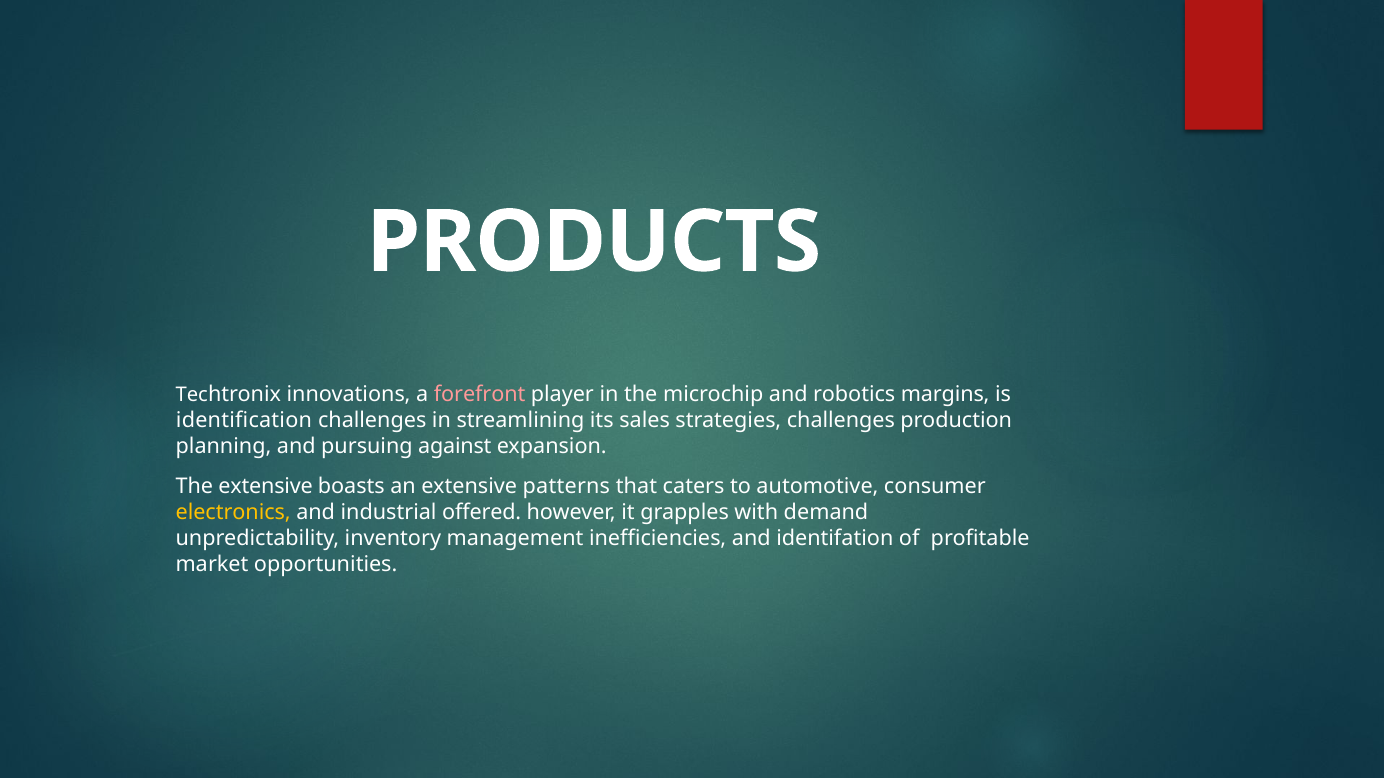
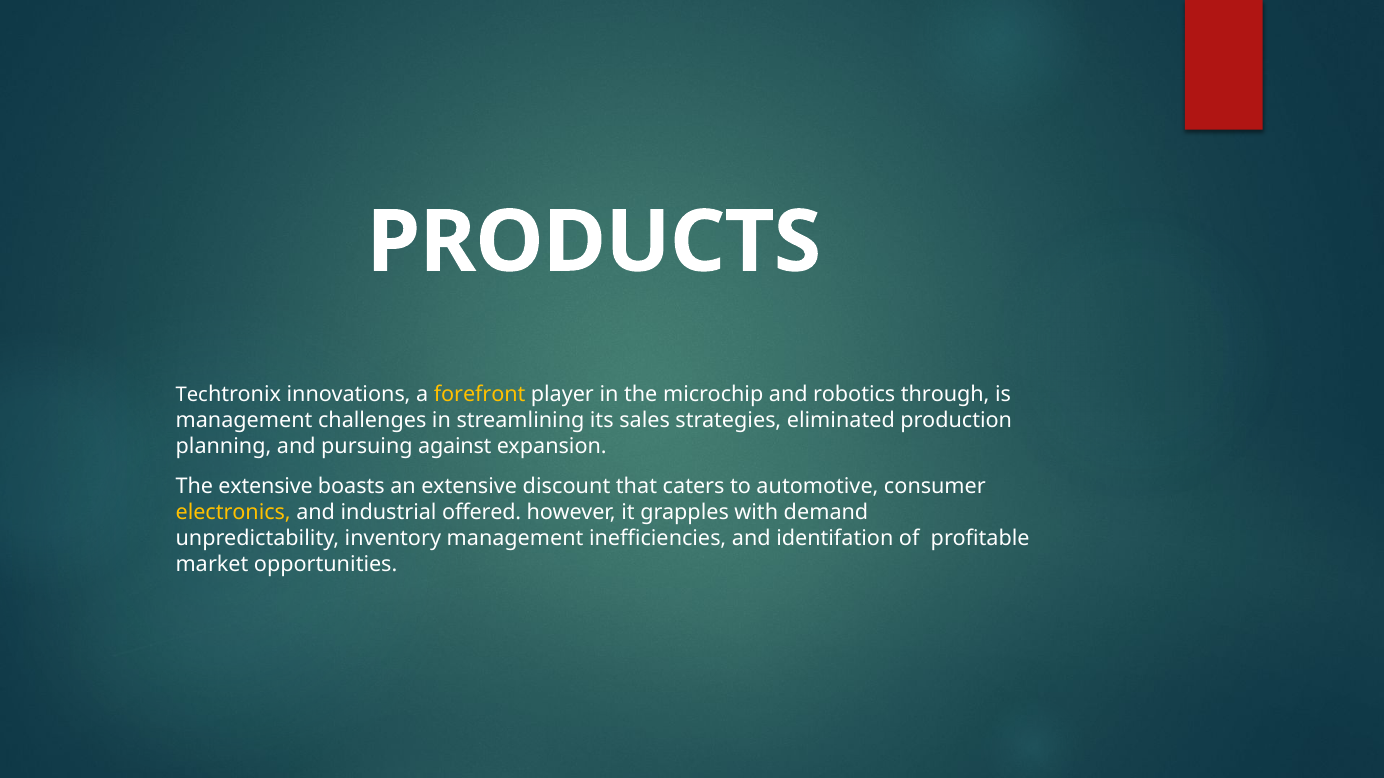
forefront colour: pink -> yellow (480, 394)
margins: margins -> through (945, 394)
identification: identification -> management (244, 420)
strategies challenges: challenges -> eliminated (841, 420)
patterns: patterns -> discount (566, 487)
